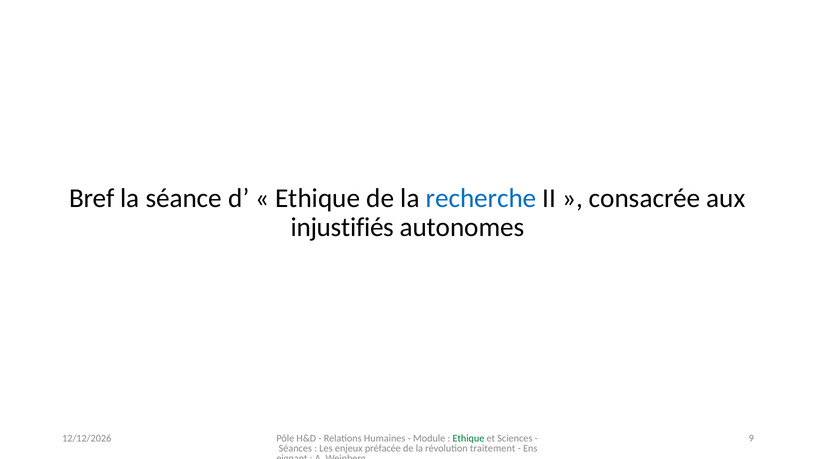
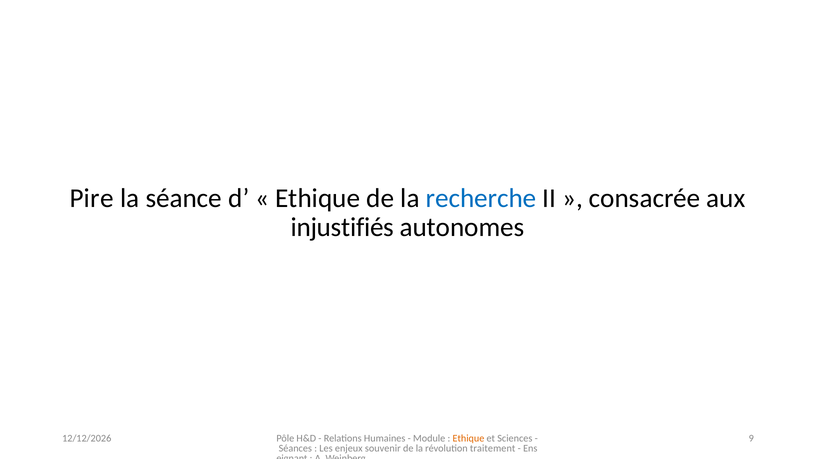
Bref: Bref -> Pire (92, 198)
Ethique colour: green -> orange (468, 438)
préfacée: préfacée -> souvenir (383, 448)
